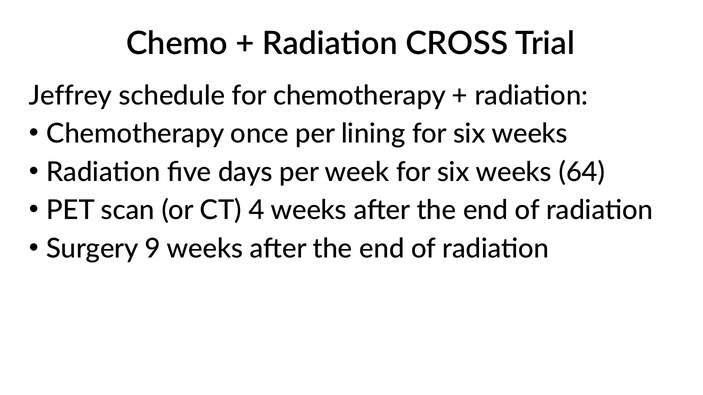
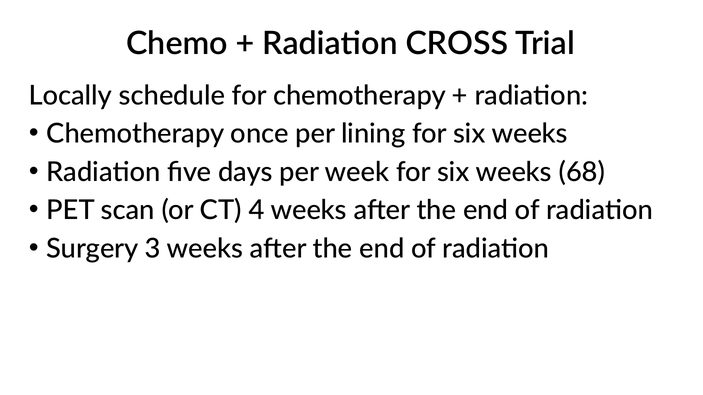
Jeffrey: Jeffrey -> Locally (70, 96)
64: 64 -> 68 (582, 172)
9: 9 -> 3 (153, 249)
